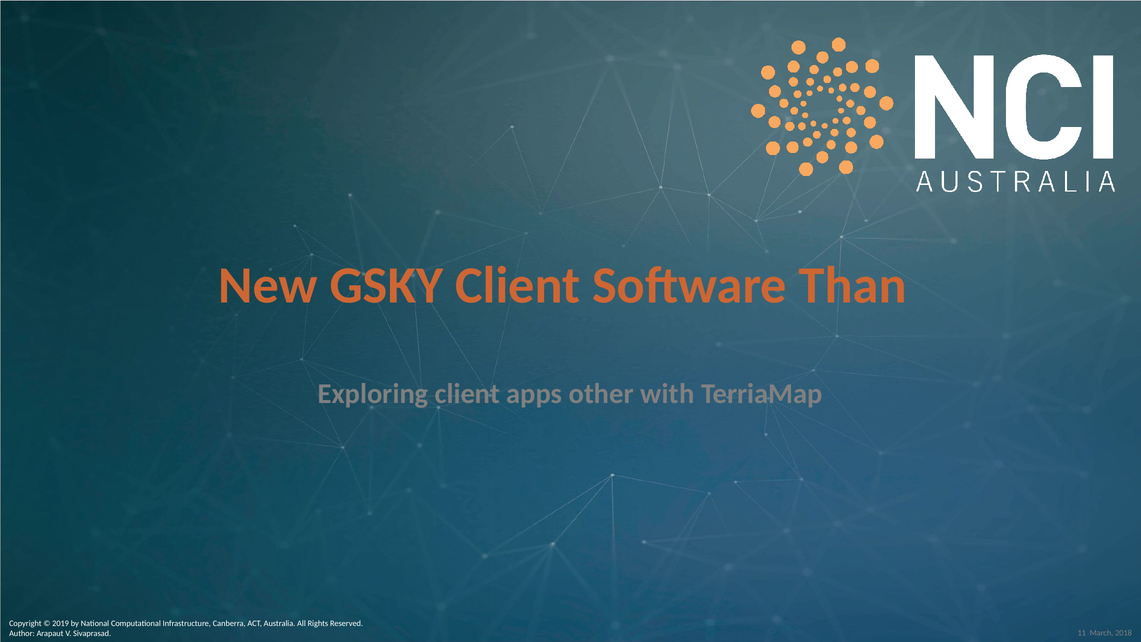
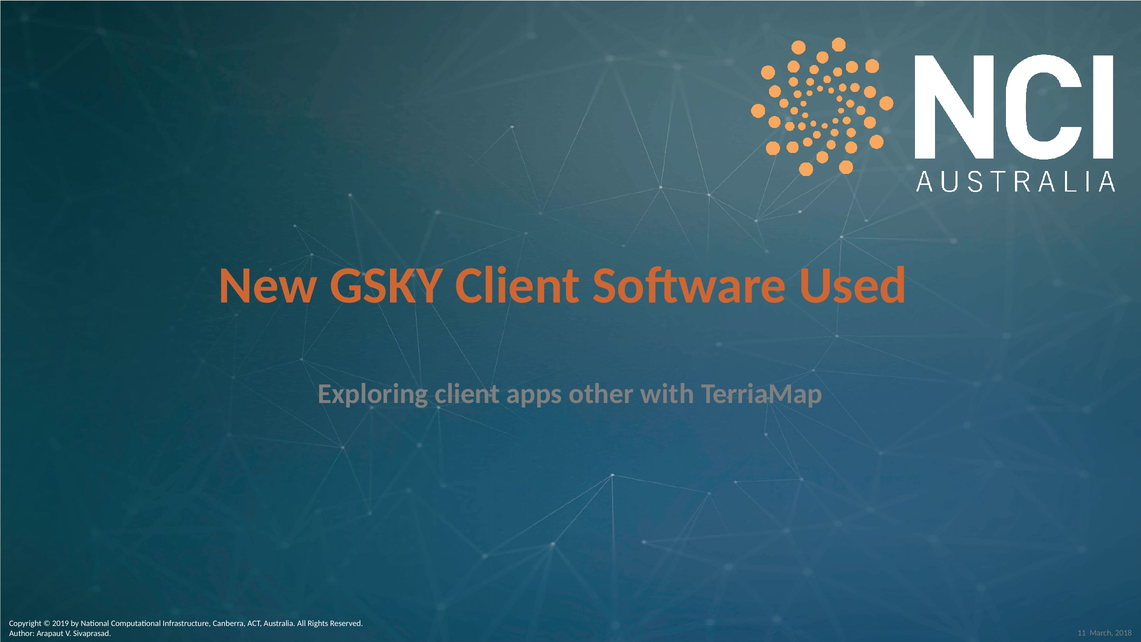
Than: Than -> Used (853, 285)
